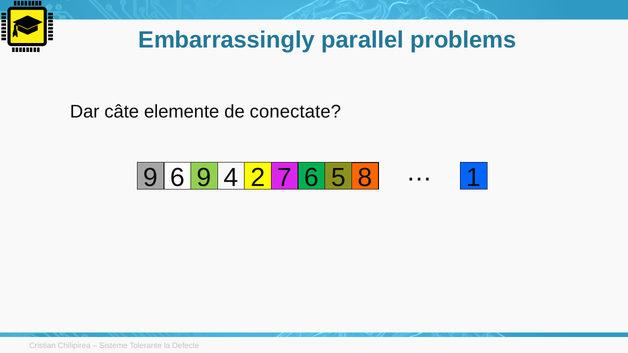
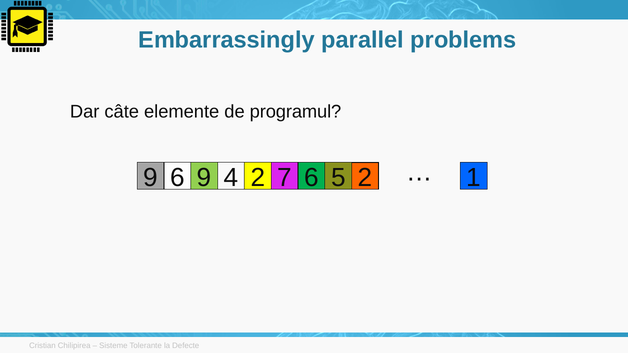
conectate: conectate -> programul (296, 112)
5 8: 8 -> 2 (365, 178)
